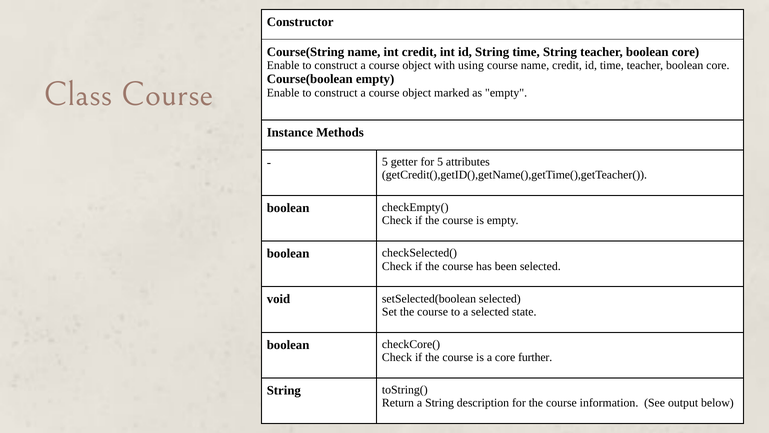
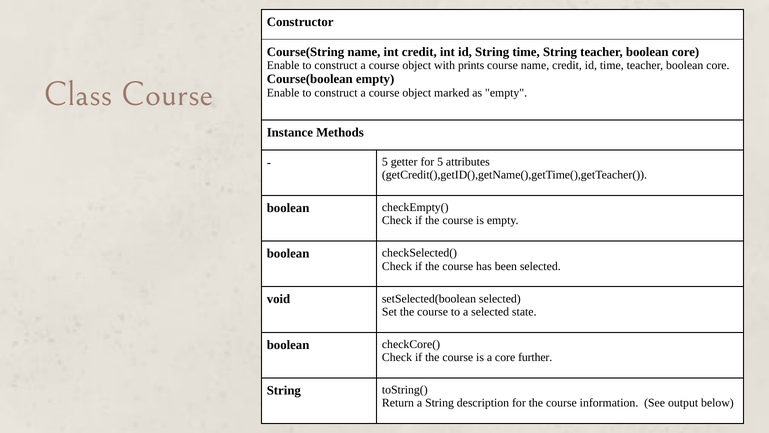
using: using -> prints (471, 65)
